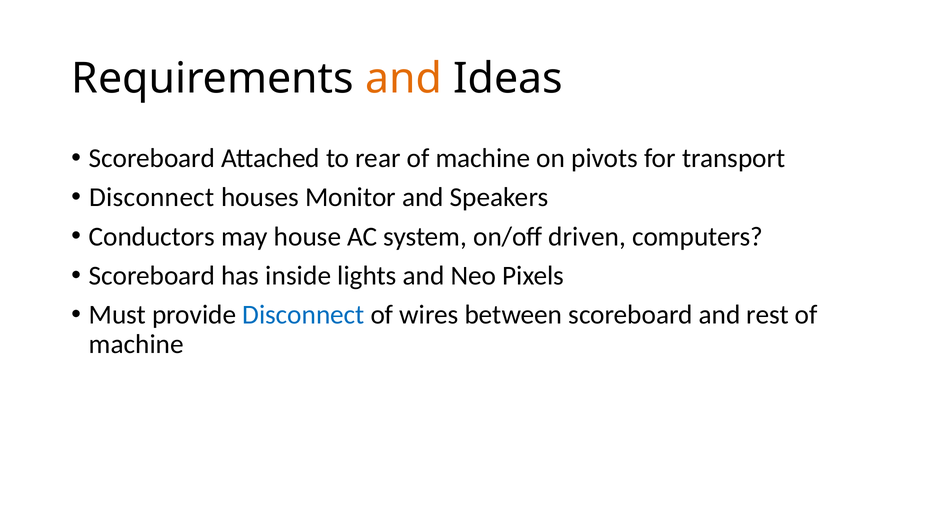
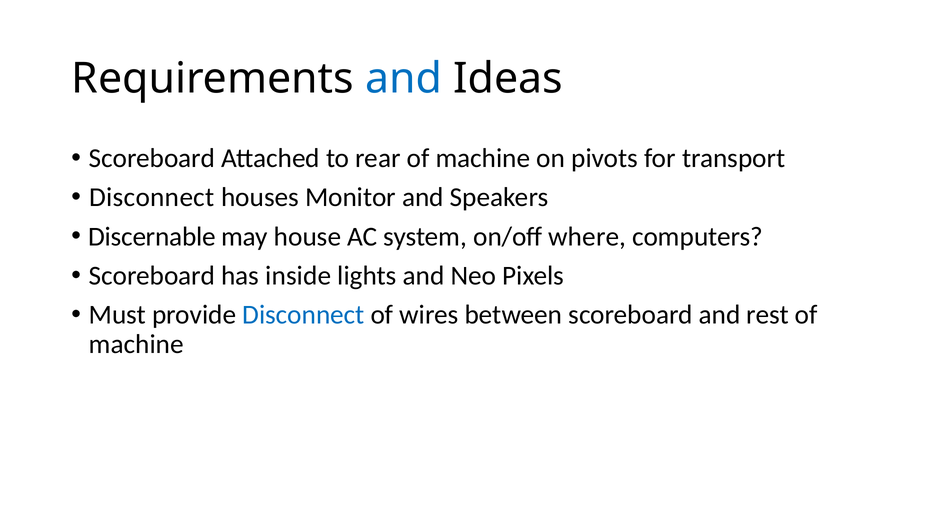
and colour: orange -> blue (404, 79)
Conductors: Conductors -> Discernable (152, 237)
driven: driven -> where (587, 237)
